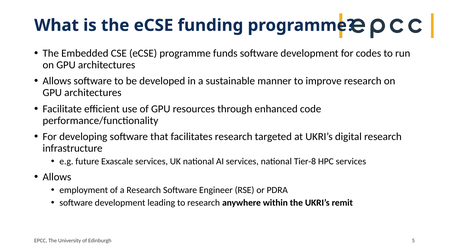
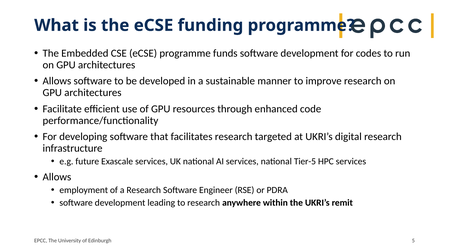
Tier-8: Tier-8 -> Tier-5 (305, 162)
